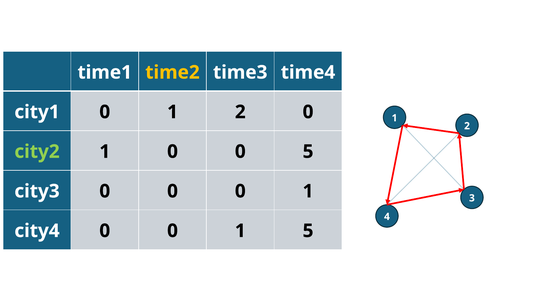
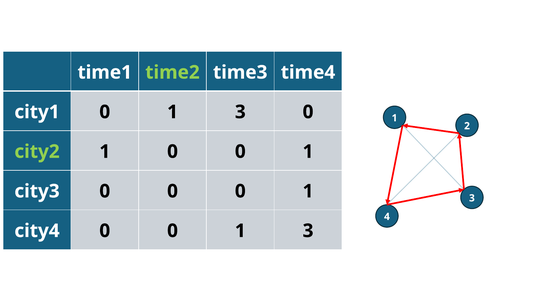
time2 colour: yellow -> light green (172, 72)
city1 0 1 2: 2 -> 3 (240, 112)
1 0 0 5: 5 -> 1 (308, 152)
0 0 1 5: 5 -> 3 (308, 231)
